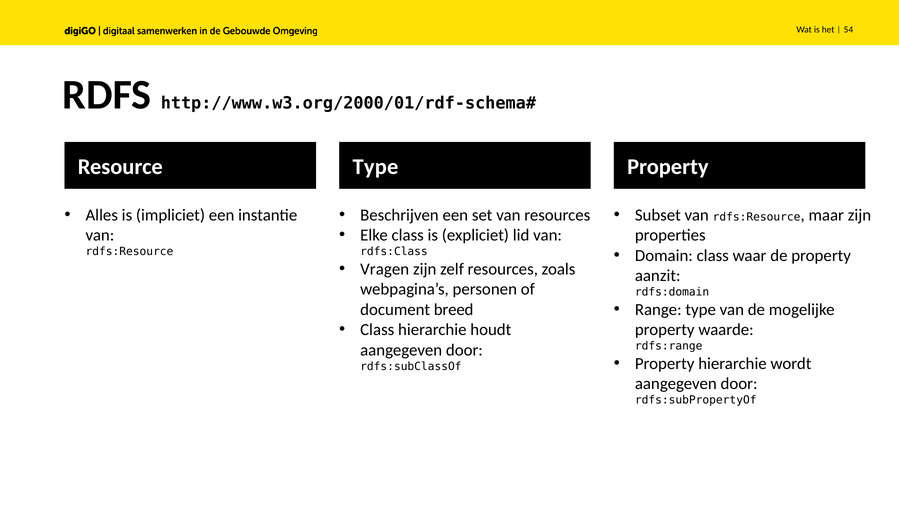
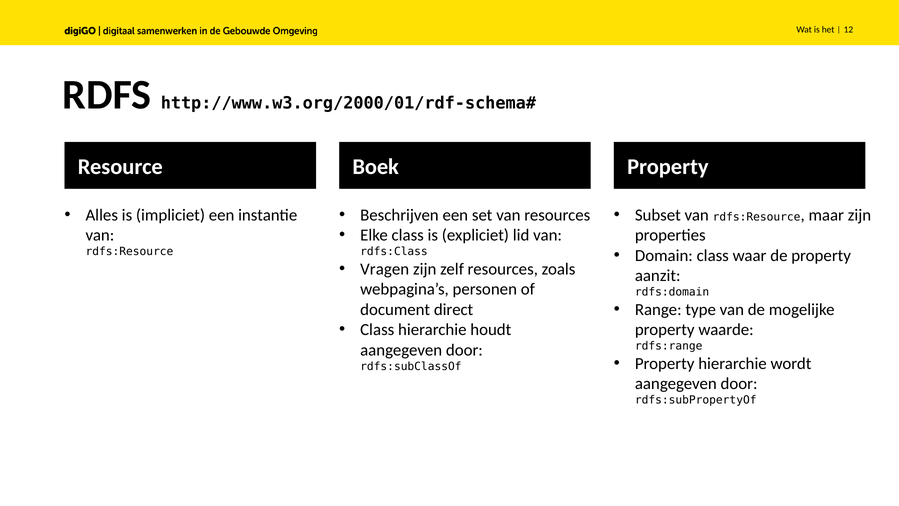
54: 54 -> 12 (848, 30)
Resource Type: Type -> Boek (376, 167)
breed: breed -> direct (454, 309)
